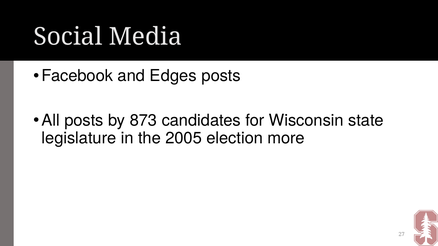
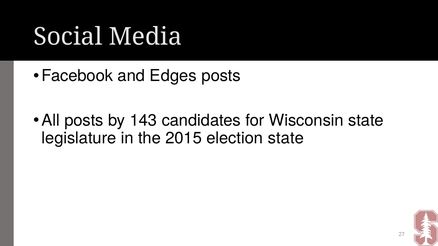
873: 873 -> 143 (143, 121)
2005: 2005 -> 2015 (184, 138)
election more: more -> state (286, 138)
